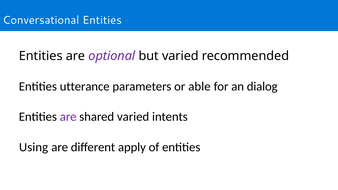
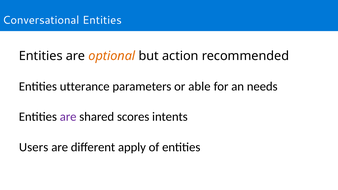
optional colour: purple -> orange (112, 56)
but varied: varied -> action (180, 56)
dialog: dialog -> needs (262, 86)
shared varied: varied -> scores (133, 117)
Using: Using -> Users (34, 147)
